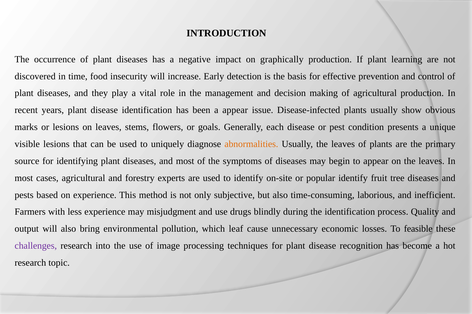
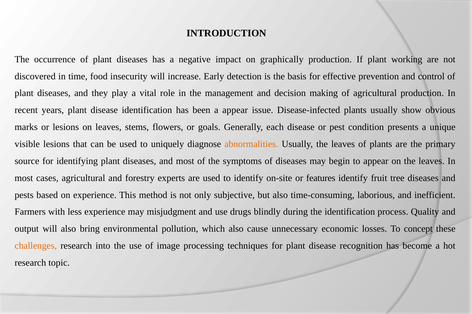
learning: learning -> working (407, 59)
popular: popular -> features (321, 178)
which leaf: leaf -> also (236, 229)
feasible: feasible -> concept (418, 229)
challenges colour: purple -> orange (36, 246)
